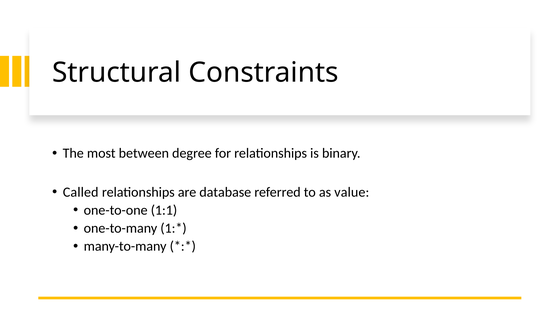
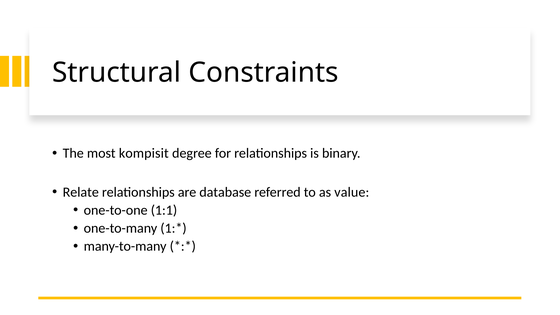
between: between -> kompisit (144, 153)
Called: Called -> Relate (81, 192)
